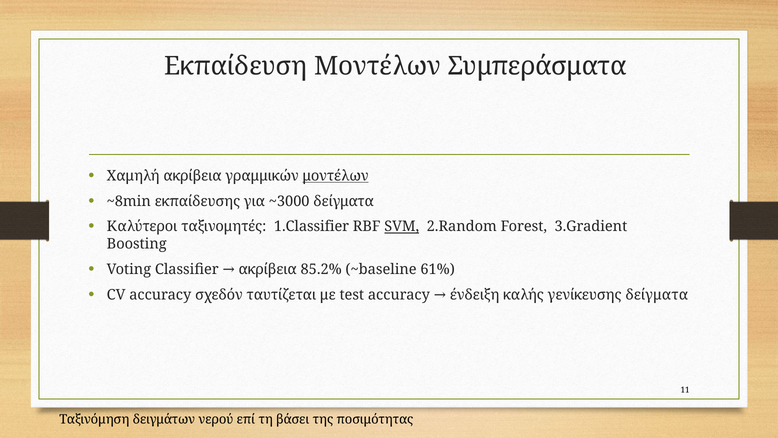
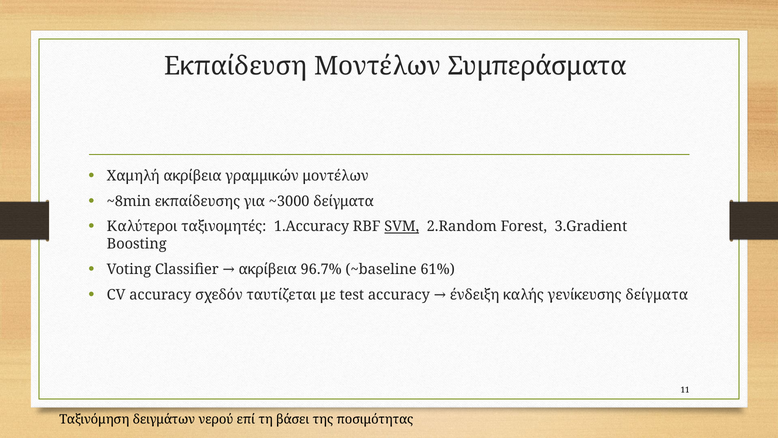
μοντέλων underline: present -> none (336, 176)
1.Classifier: 1.Classifier -> 1.Accuracy (312, 226)
85.2%: 85.2% -> 96.7% (321, 269)
